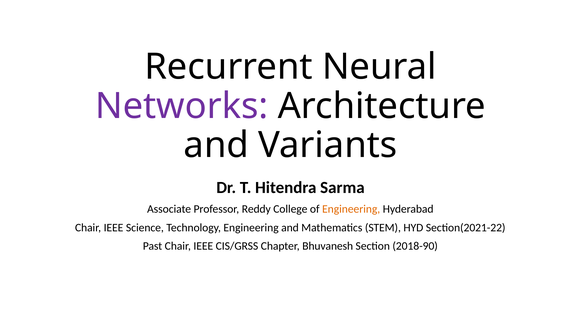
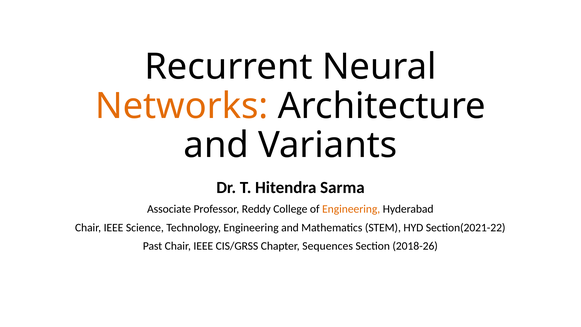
Networks colour: purple -> orange (182, 106)
Bhuvanesh: Bhuvanesh -> Sequences (328, 246)
2018-90: 2018-90 -> 2018-26 (415, 246)
